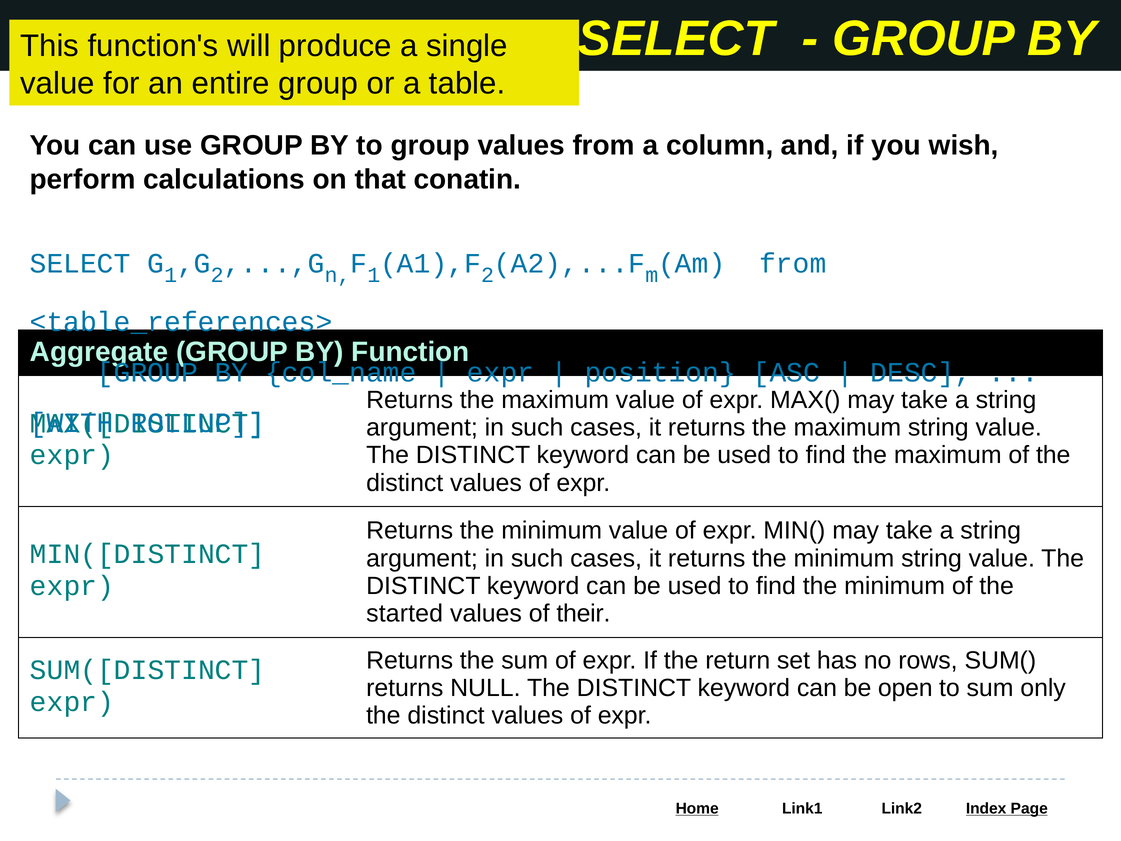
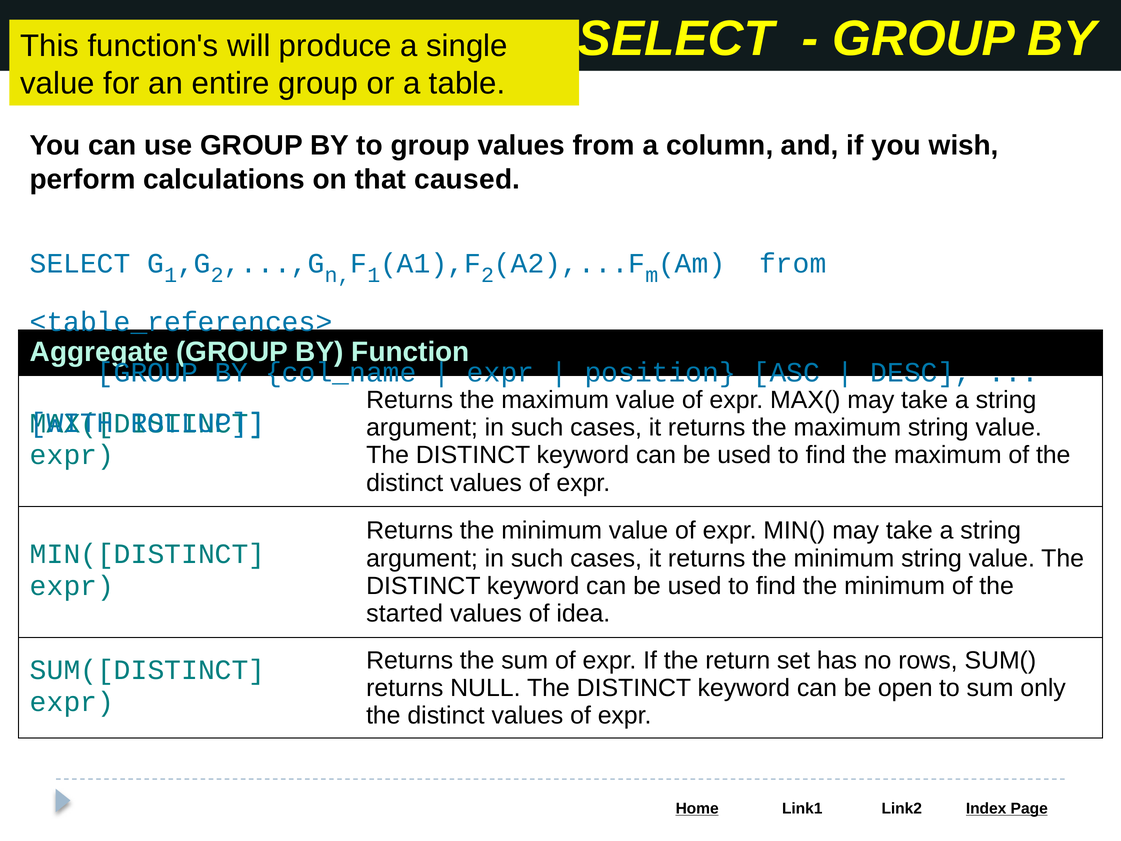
conatin: conatin -> caused (467, 179)
their: their -> idea (583, 614)
